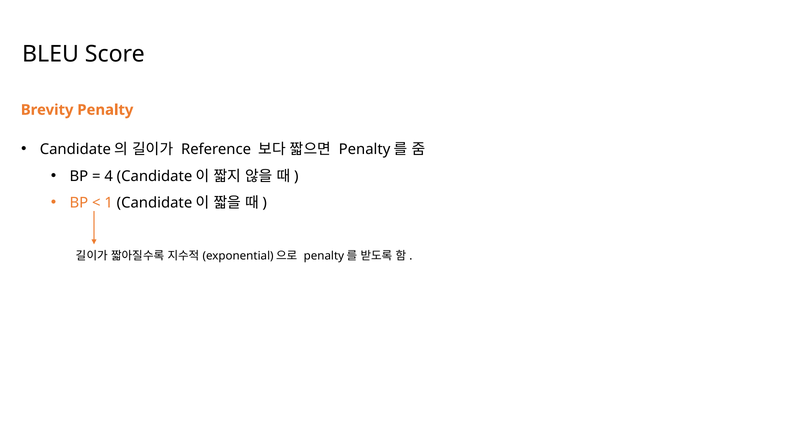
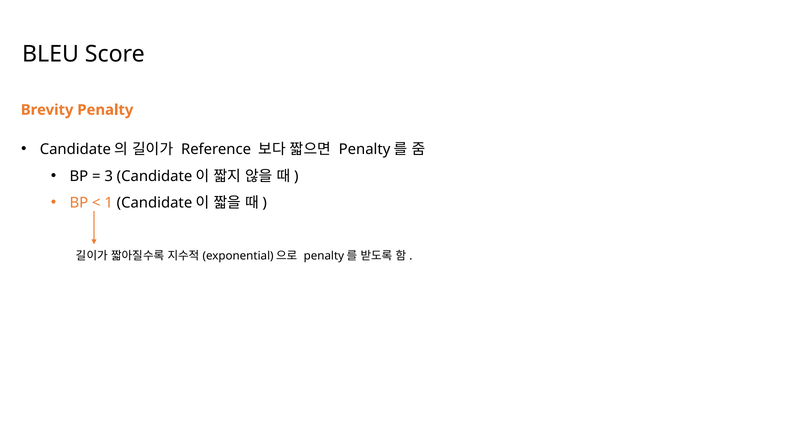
4: 4 -> 3 (109, 176)
